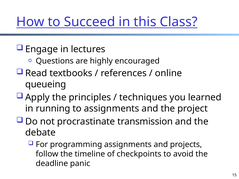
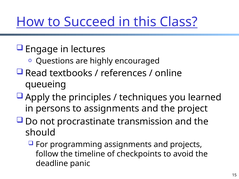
running: running -> persons (53, 109)
debate: debate -> should (40, 133)
